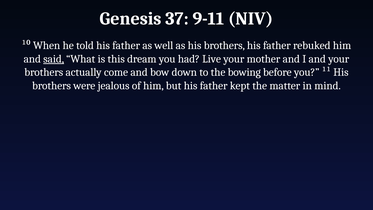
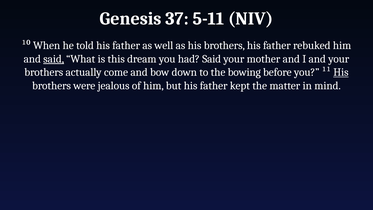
9-11: 9-11 -> 5-11 (208, 19)
had Live: Live -> Said (212, 59)
His underline: none -> present (341, 72)
